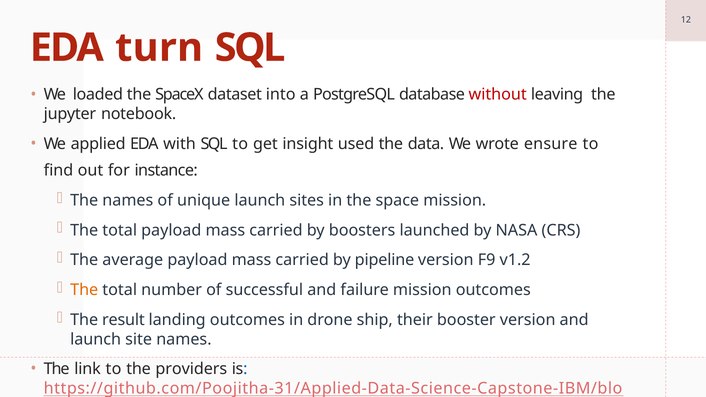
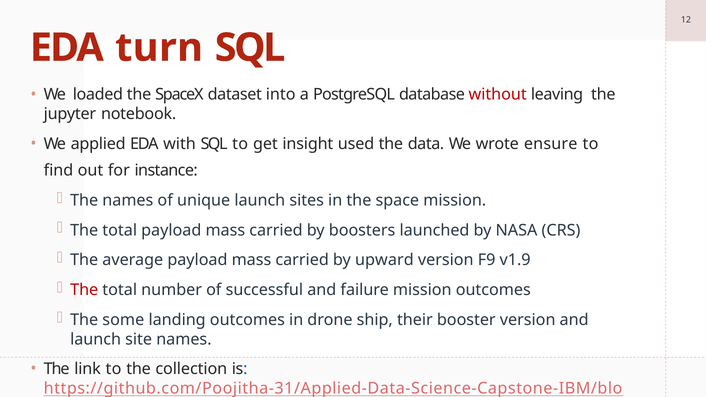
pipeline: pipeline -> upward (384, 260)
v1.2: v1.2 -> v1.9 (515, 260)
The colour: orange -> red (84, 290)
result: result -> some (123, 320)
providers: providers -> collection (191, 369)
